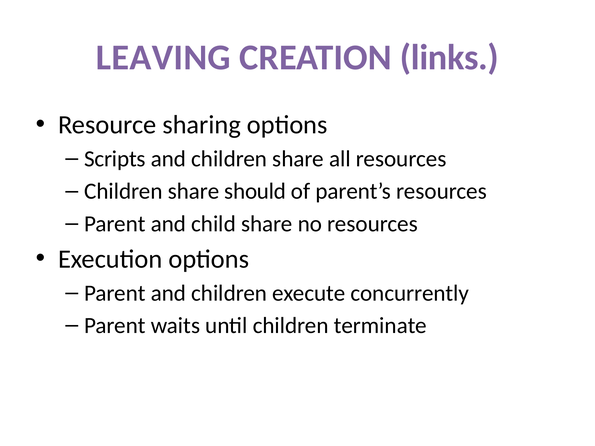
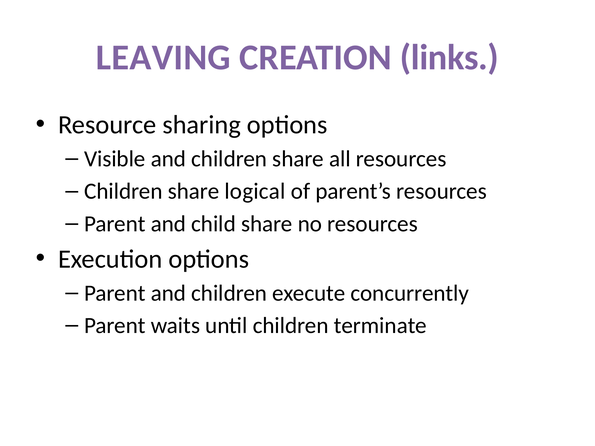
Scripts: Scripts -> Visible (115, 159)
should: should -> logical (255, 191)
